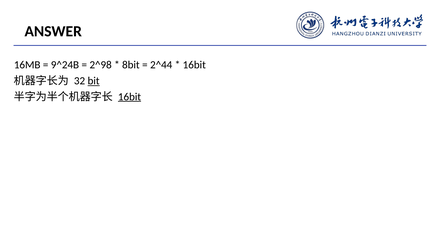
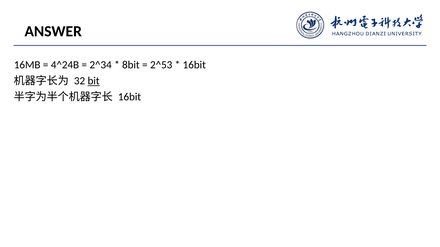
9^24B: 9^24B -> 4^24B (65, 65)
2^98: 2^98 -> 2^34 (101, 65)
2^44: 2^44 -> 2^53 (161, 65)
16bit underline: present -> none (130, 97)
